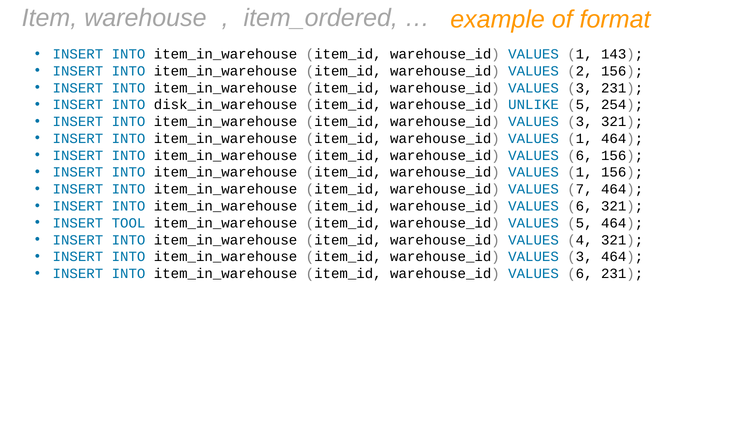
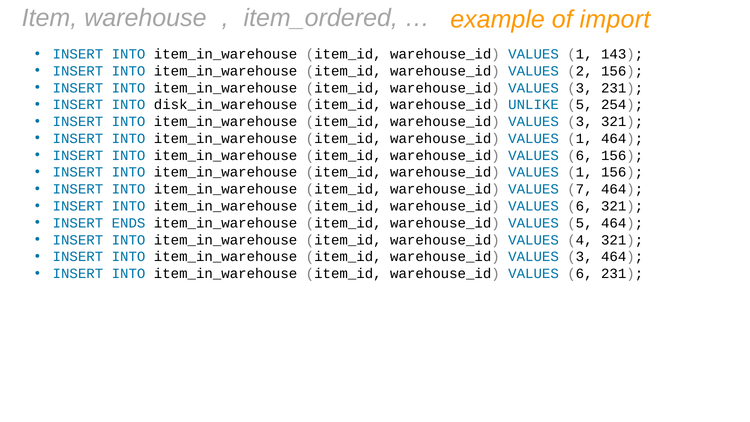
format: format -> import (615, 20)
TOOL: TOOL -> ENDS (129, 223)
